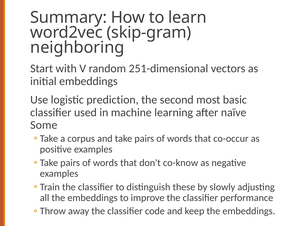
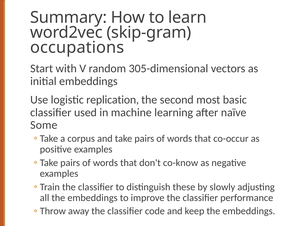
neighboring: neighboring -> occupations (77, 48)
251-dimensional: 251-dimensional -> 305-dimensional (168, 69)
prediction: prediction -> replication (113, 100)
